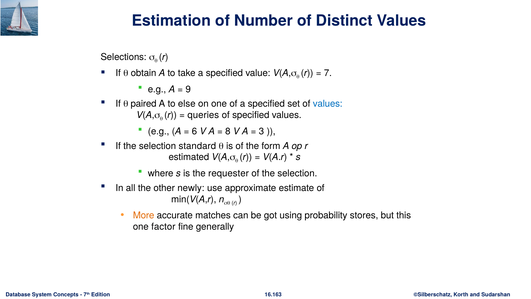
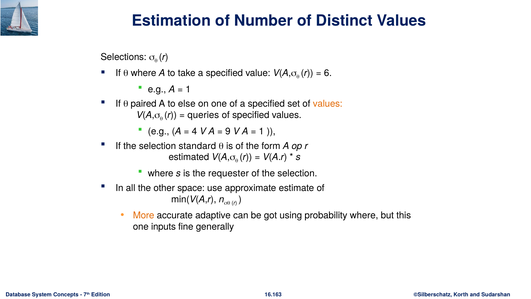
obtain: obtain -> where (144, 73)
7: 7 -> 6 (328, 73)
9: 9 -> 1 (188, 89)
values colour: blue -> orange (328, 104)
6: 6 -> 4 (194, 131)
8: 8 -> 9 (228, 131)
3: 3 -> 1 (261, 131)
newly: newly -> space (191, 188)
matches: matches -> adaptive (213, 215)
probability stores: stores -> where (364, 215)
factor: factor -> inputs (163, 226)
